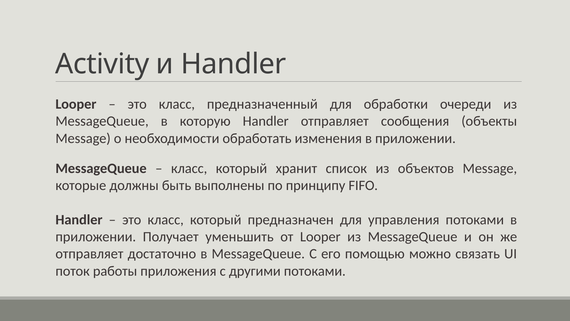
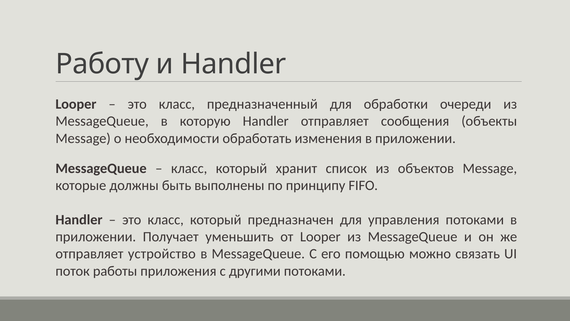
Activity: Activity -> Работу (102, 64)
достаточно: достаточно -> устройство (162, 254)
